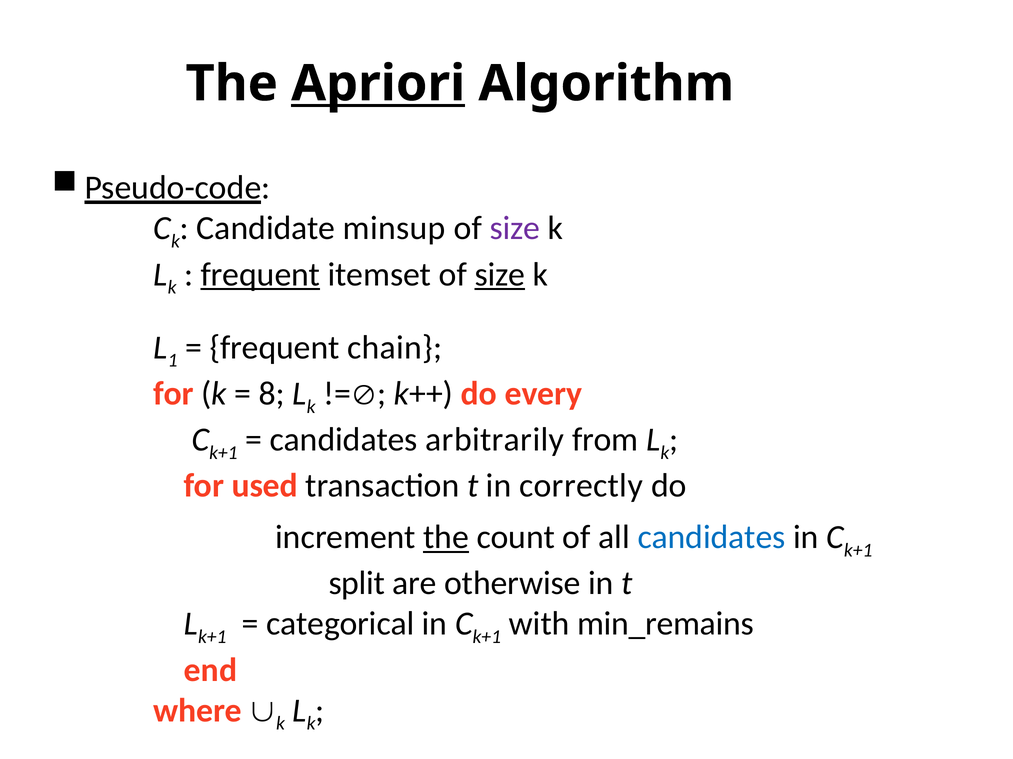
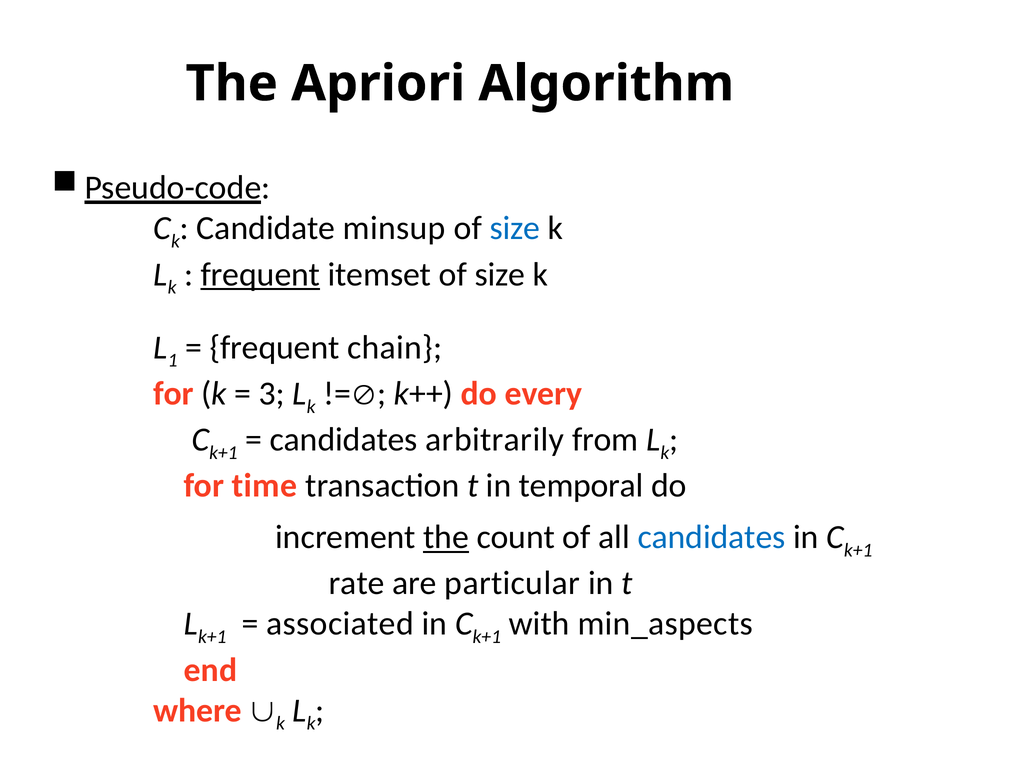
Apriori underline: present -> none (378, 84)
size colour: purple -> blue (515, 229)
size underline: present -> none (500, 275)
8: 8 -> 3 (272, 394)
used: used -> time (265, 486)
correctly: correctly -> temporal (581, 486)
split: split -> rate (357, 584)
otherwise: otherwise -> particular (512, 584)
categorical: categorical -> associated (340, 624)
min_remains: min_remains -> min_aspects (665, 624)
